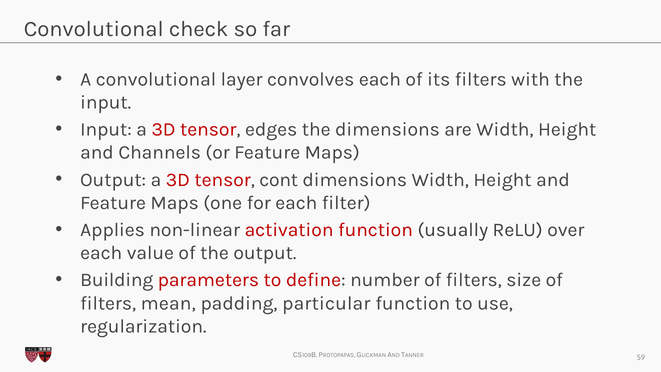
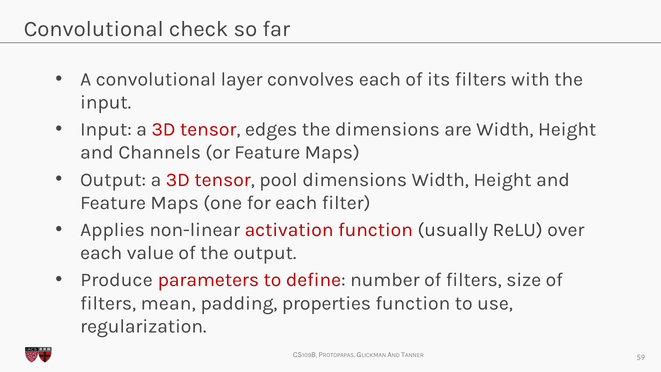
cont: cont -> pool (278, 180)
Building: Building -> Produce (117, 280)
particular: particular -> properties (326, 303)
